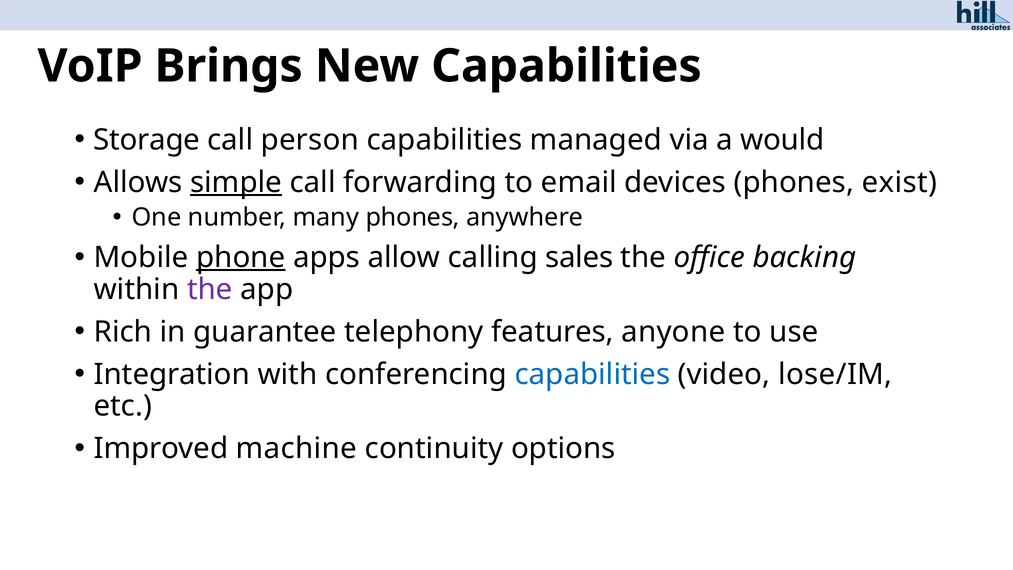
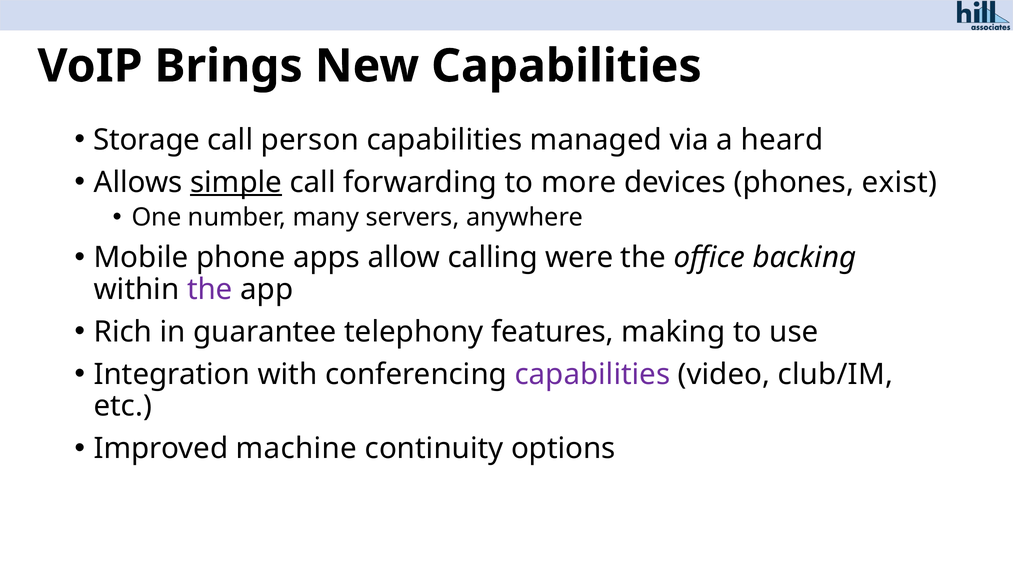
would: would -> heard (782, 140)
email: email -> more (579, 182)
many phones: phones -> servers (413, 217)
phone underline: present -> none (241, 257)
sales: sales -> were (579, 257)
anyone: anyone -> making (673, 332)
capabilities colour: blue -> purple (593, 374)
lose/IM: lose/IM -> club/IM (835, 374)
